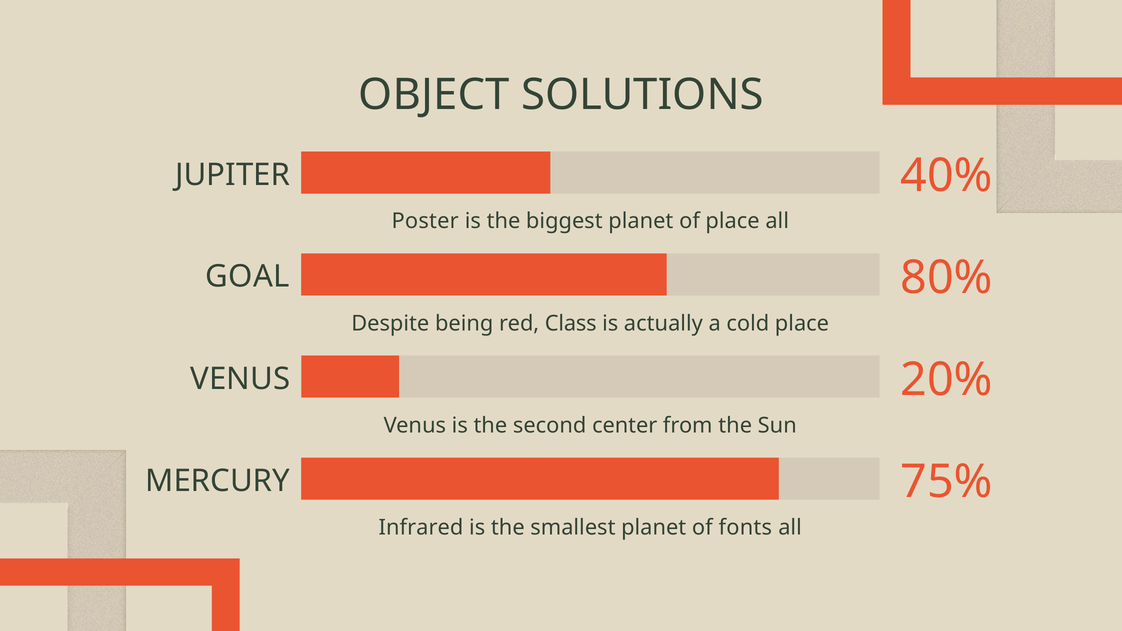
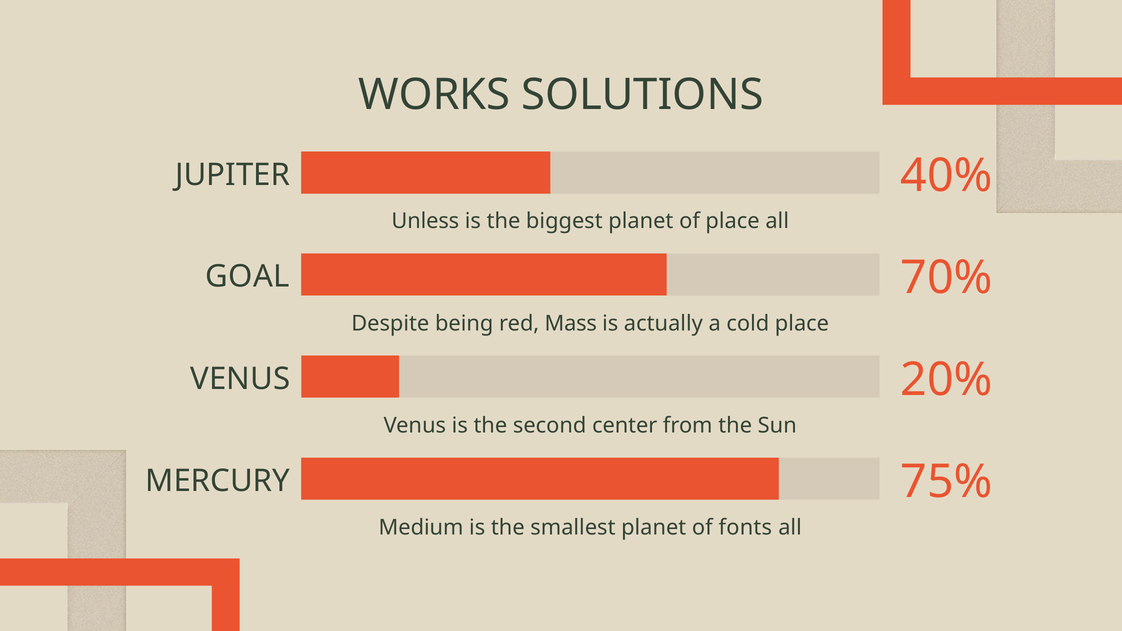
OBJECT: OBJECT -> WORKS (434, 95)
Poster: Poster -> Unless (425, 221)
80%: 80% -> 70% (946, 278)
Class: Class -> Mass (571, 323)
Infrared: Infrared -> Medium (421, 527)
